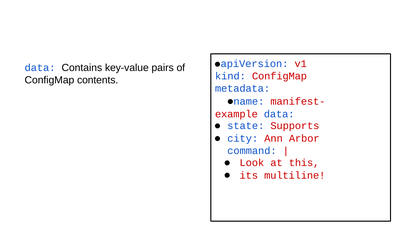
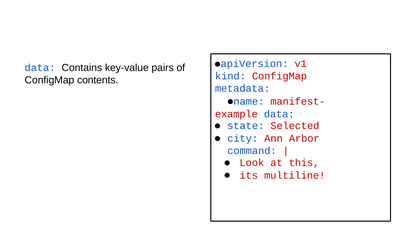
Supports: Supports -> Selected (295, 126)
